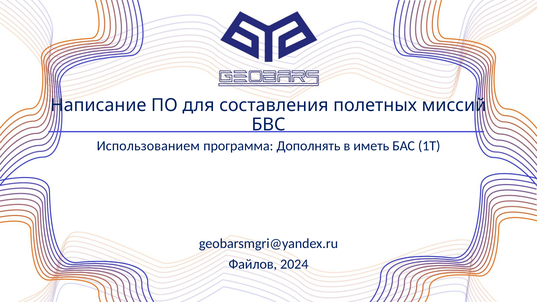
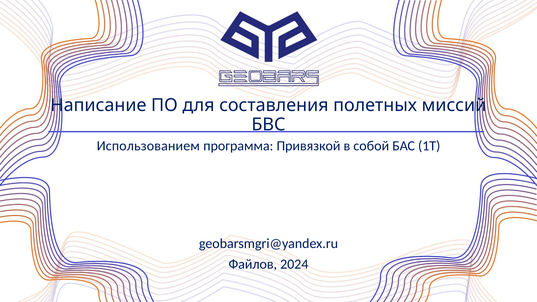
Дополнять: Дополнять -> Привязкой (308, 146)
иметь: иметь -> собой (371, 146)
